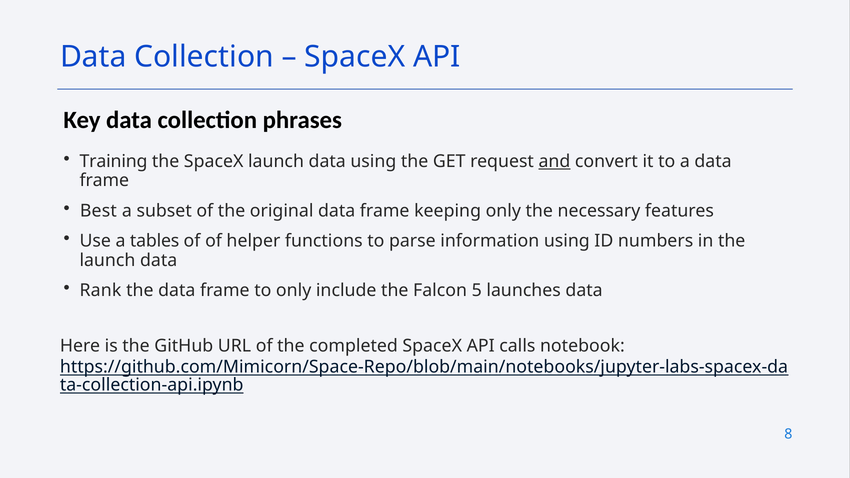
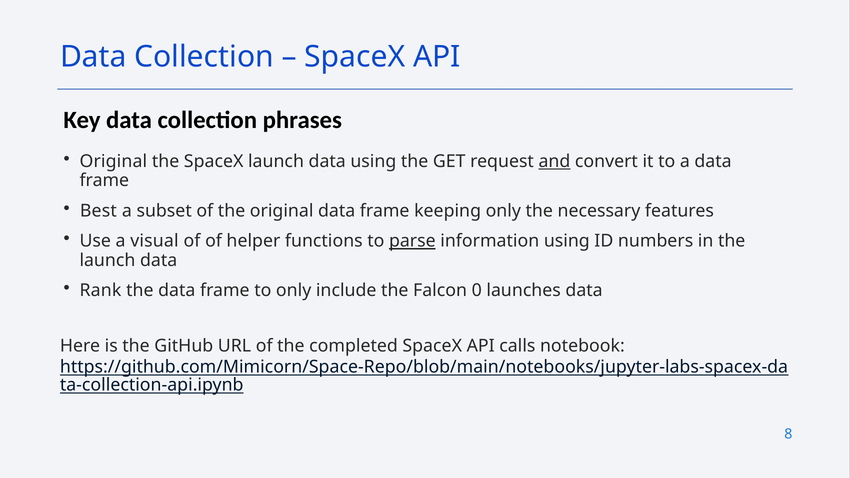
Training: Training -> Original (113, 162)
tables: tables -> visual (154, 241)
parse underline: none -> present (412, 241)
5: 5 -> 0 (477, 291)
